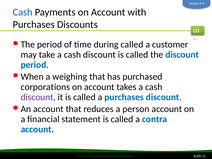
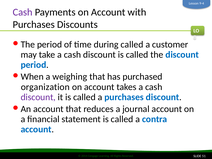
Cash colour: blue -> purple (23, 12)
corporations: corporations -> organization (45, 87)
person: person -> journal (136, 109)
